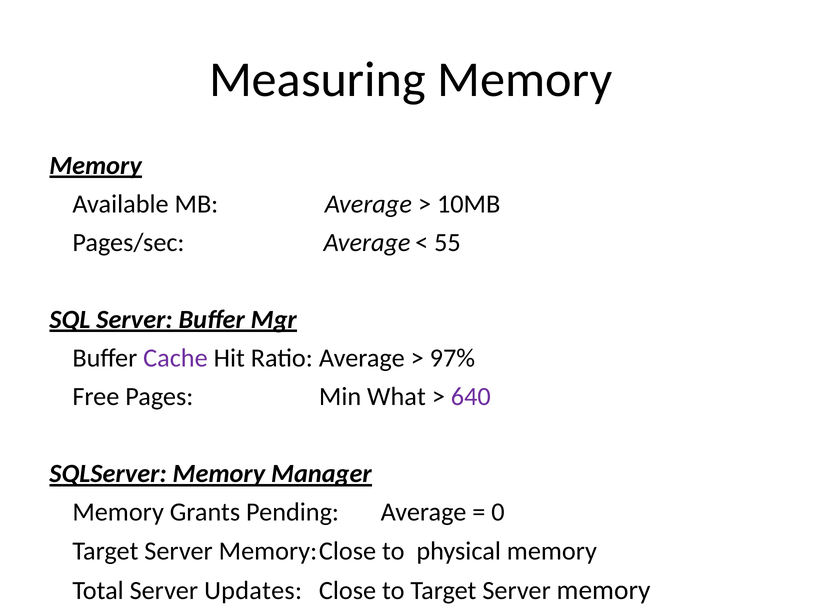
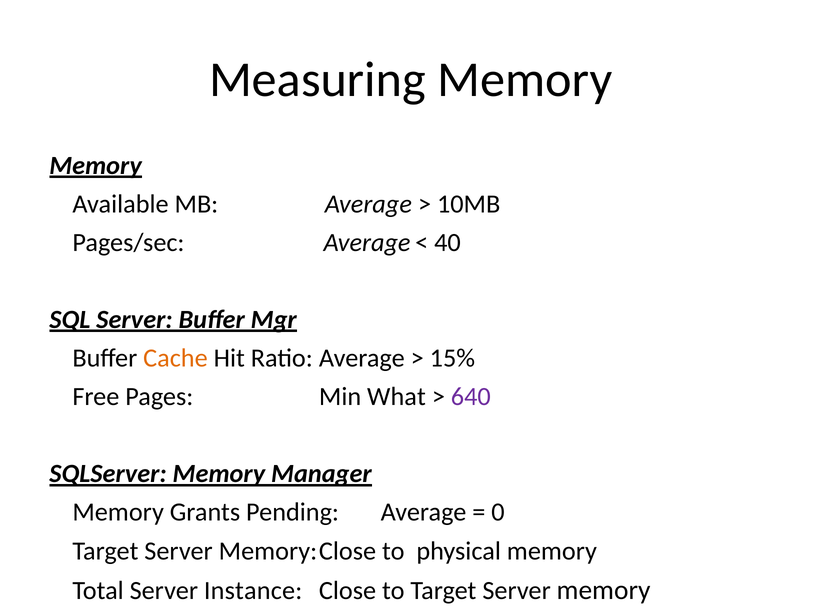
55: 55 -> 40 (447, 243)
Cache colour: purple -> orange (175, 358)
97%: 97% -> 15% (452, 358)
Updates: Updates -> Instance (253, 591)
